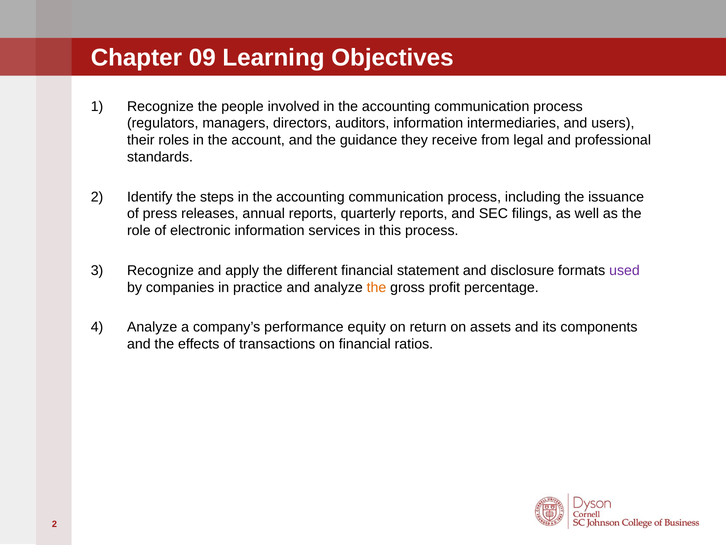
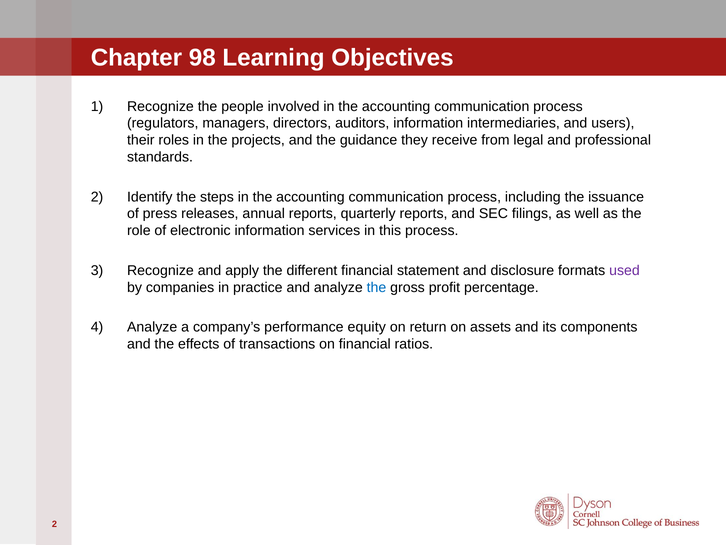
09: 09 -> 98 (202, 58)
account: account -> projects (258, 140)
the colour: orange -> blue (377, 287)
